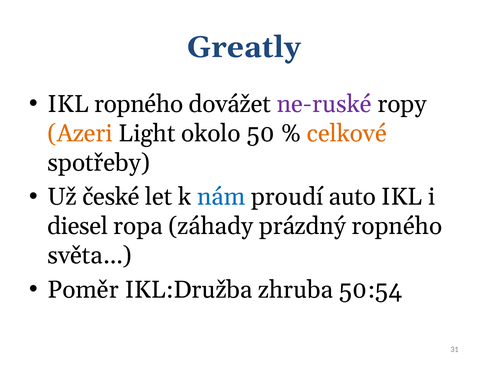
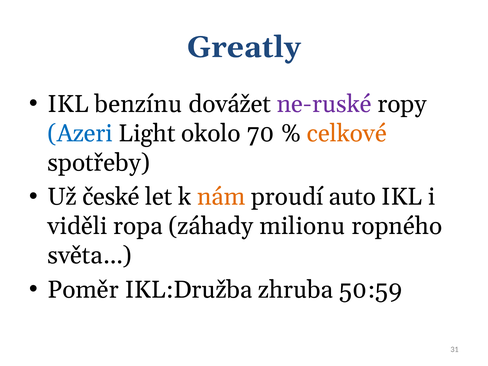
IKL ropného: ropného -> benzínu (138, 104)
Azeri colour: orange -> blue (80, 133)
50: 50 -> 70 (261, 133)
nám colour: blue -> orange (221, 197)
diesel: diesel -> viděli (77, 226)
prázdný: prázdný -> milionu (302, 226)
50:54: 50:54 -> 50:59 (371, 290)
